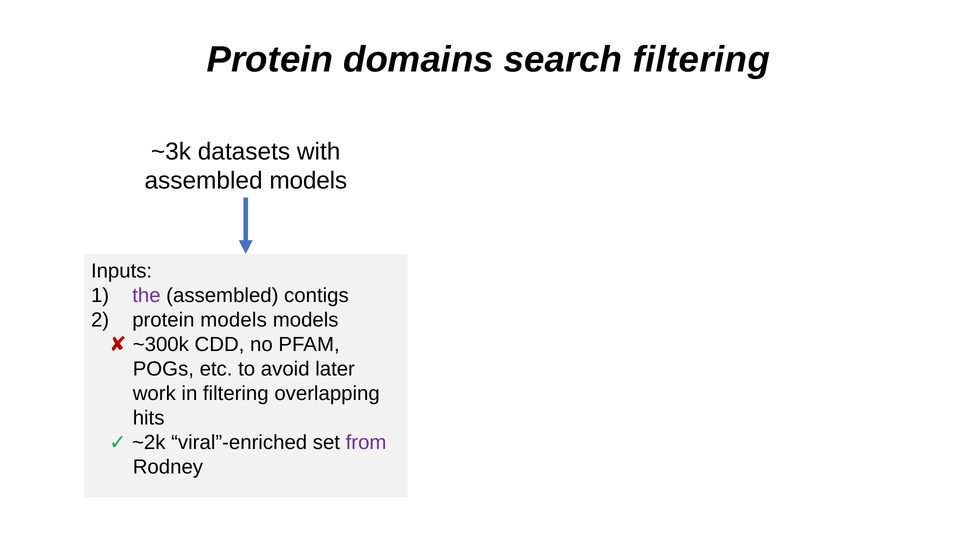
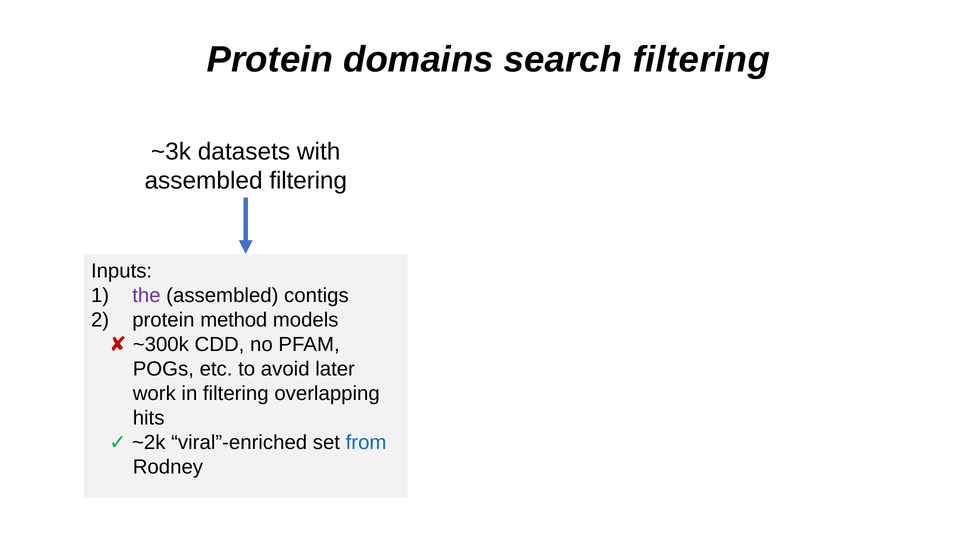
assembled models: models -> filtering (308, 181)
protein models: models -> method (234, 320)
from colour: purple -> blue (366, 443)
